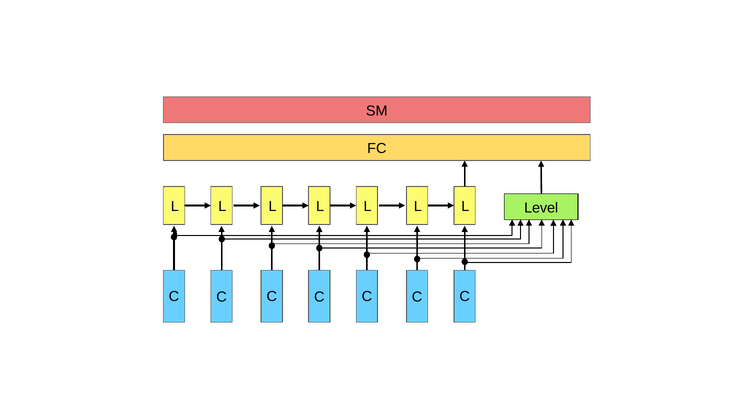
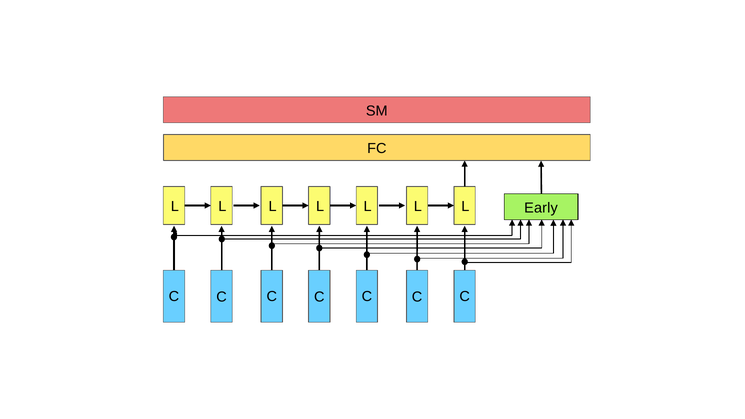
Level: Level -> Early (541, 208)
